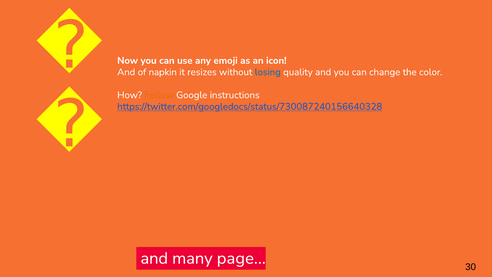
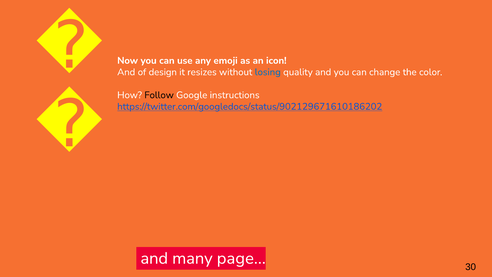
napkin: napkin -> design (163, 72)
Follow colour: orange -> black (159, 95)
https://twitter.com/googledocs/status/730087240156640328: https://twitter.com/googledocs/status/730087240156640328 -> https://twitter.com/googledocs/status/902129671610186202 (250, 106)
